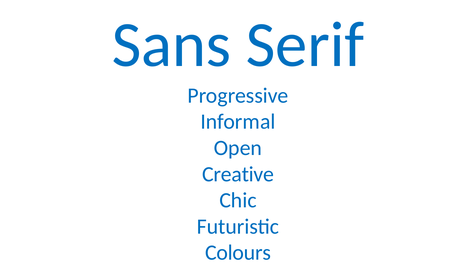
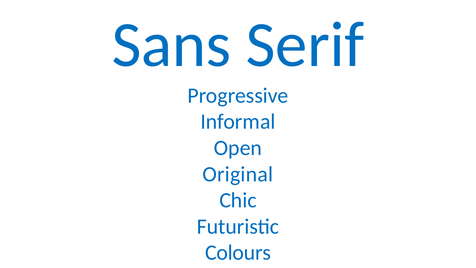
Creative: Creative -> Original (238, 174)
